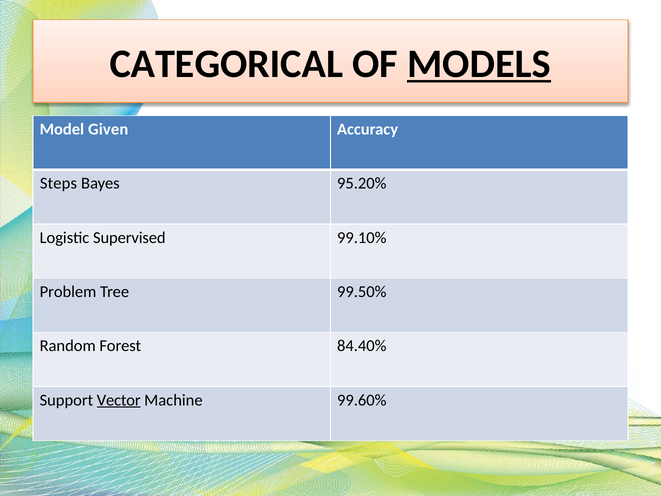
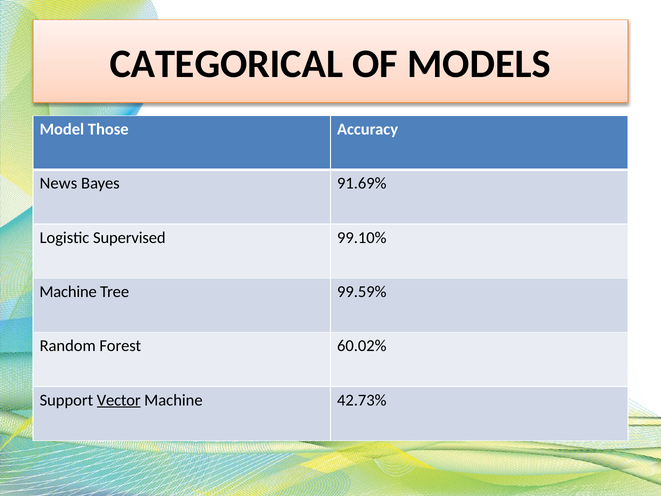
MODELS underline: present -> none (479, 64)
Given: Given -> Those (108, 129)
Steps: Steps -> News (58, 183)
95.20%: 95.20% -> 91.69% (362, 183)
Problem: Problem -> Machine (68, 292)
99.50%: 99.50% -> 99.59% (362, 292)
84.40%: 84.40% -> 60.02% (362, 346)
99.60%: 99.60% -> 42.73% (362, 400)
